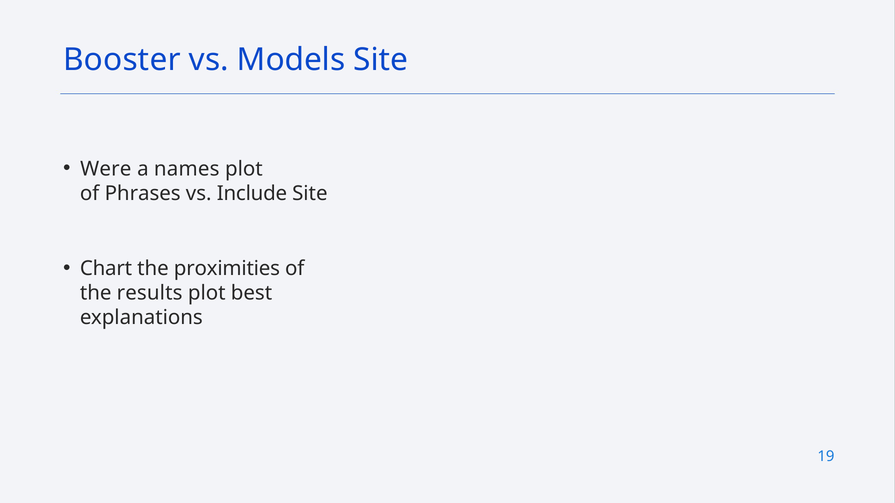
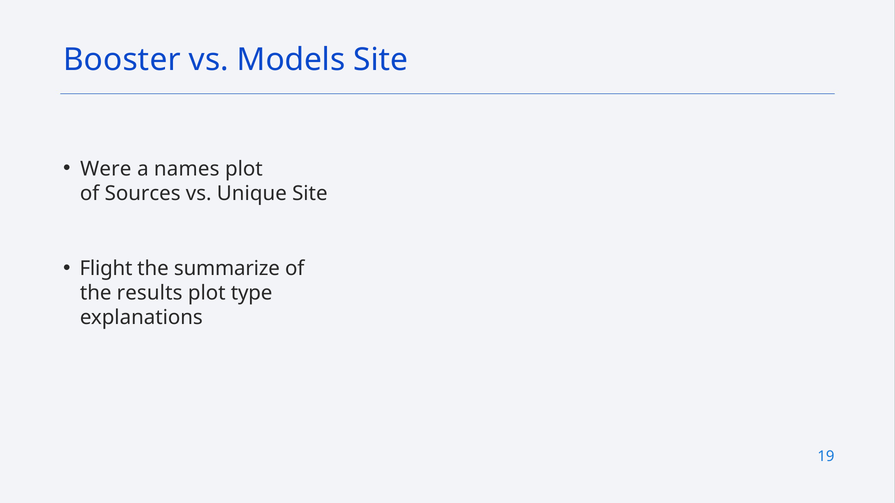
Phrases: Phrases -> Sources (143, 194)
Include: Include -> Unique (252, 194)
Chart: Chart -> Flight (106, 269)
proximities: proximities -> summarize (227, 269)
best: best -> type (252, 293)
